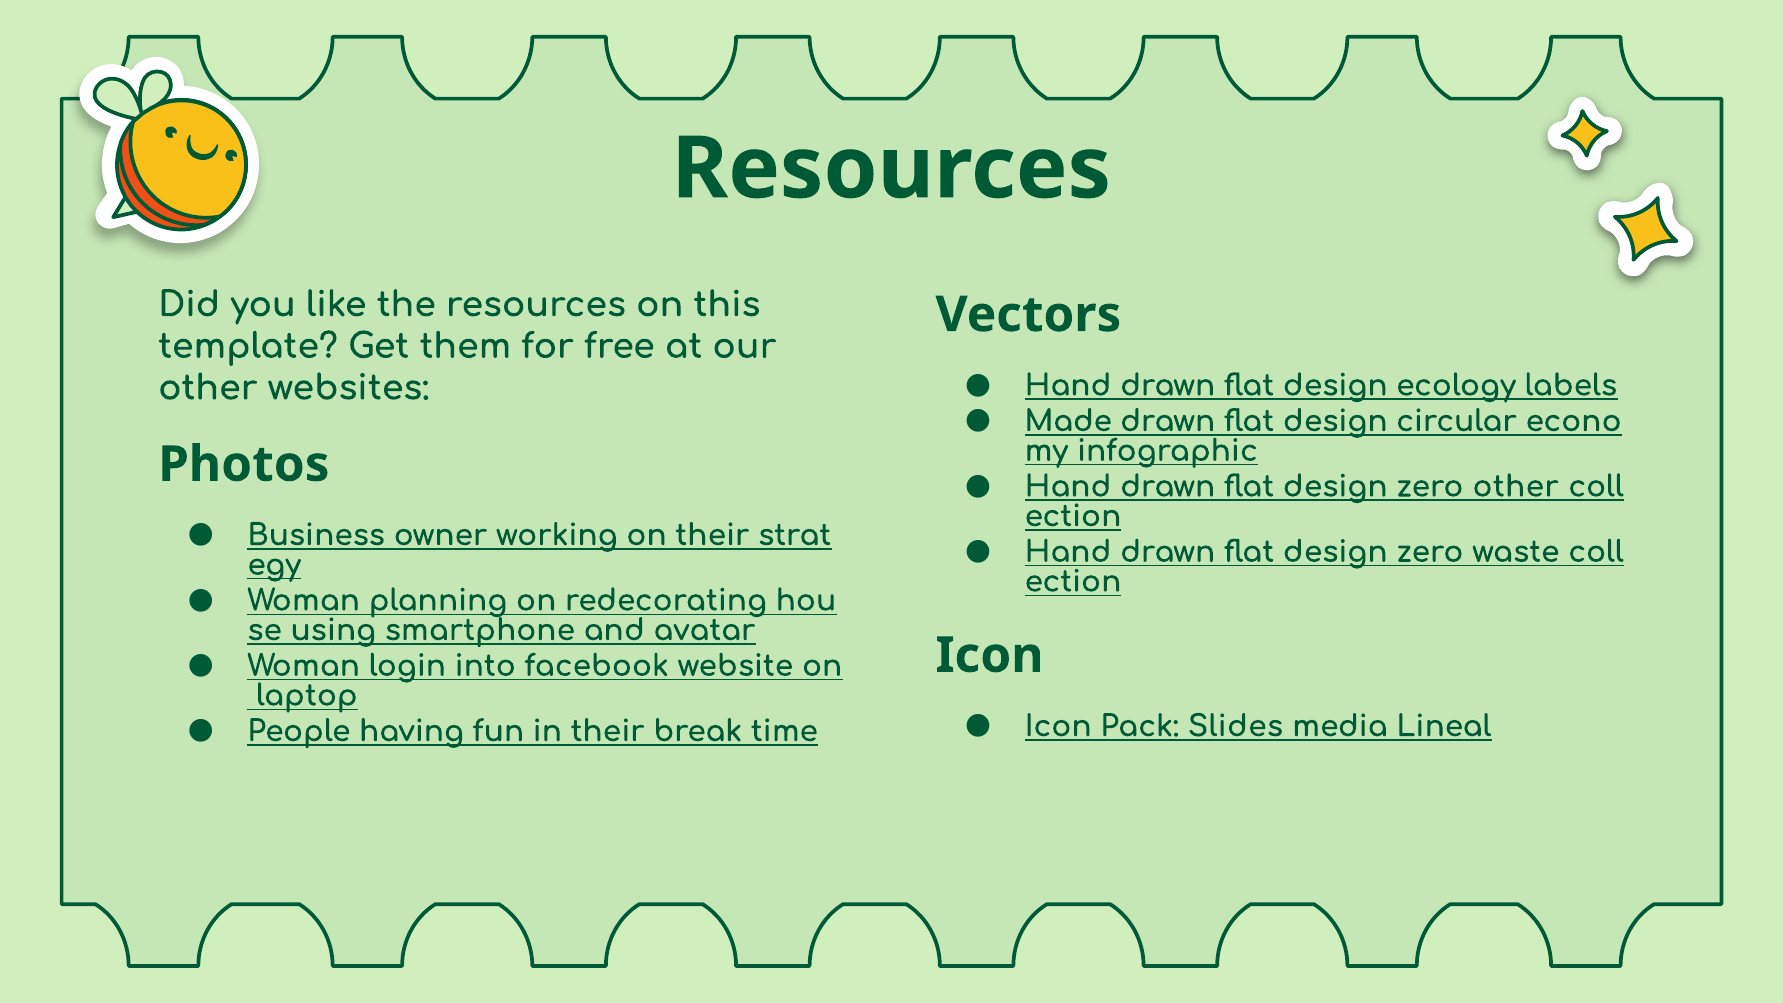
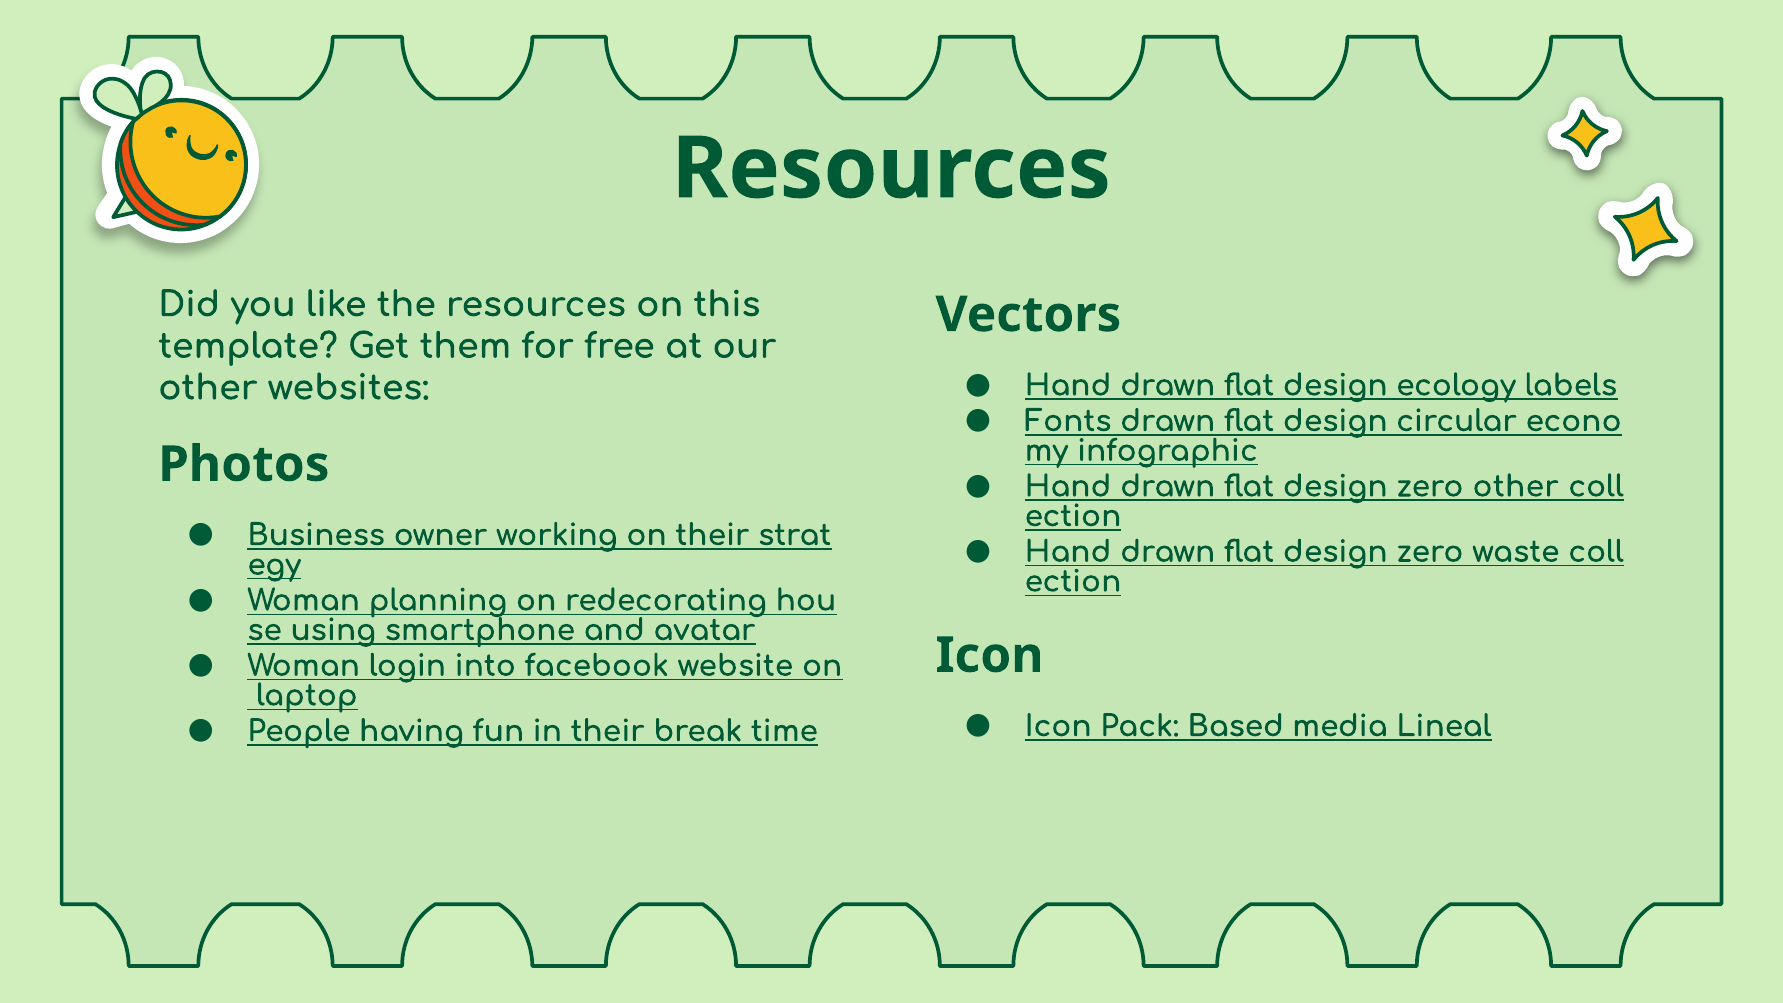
Made: Made -> Fonts (1068, 421)
Slides: Slides -> Based (1236, 726)
